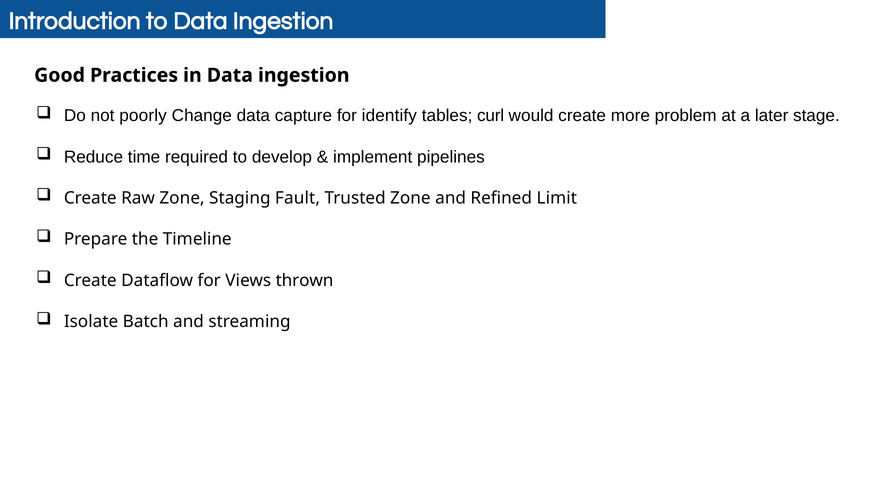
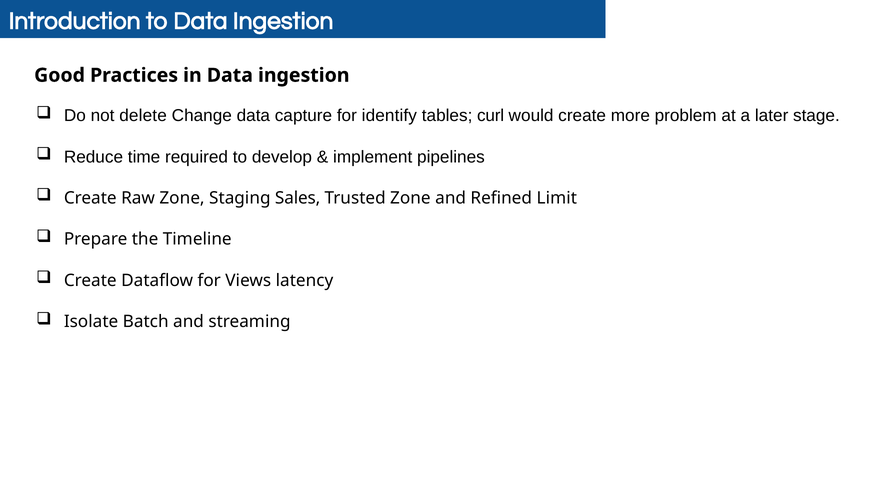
poorly: poorly -> delete (143, 116)
Fault: Fault -> Sales (298, 198)
thrown: thrown -> latency (304, 281)
